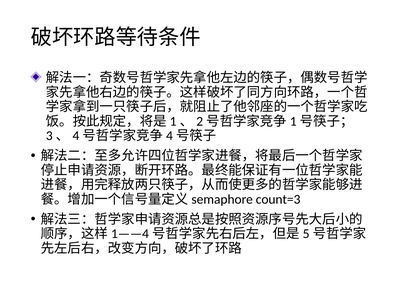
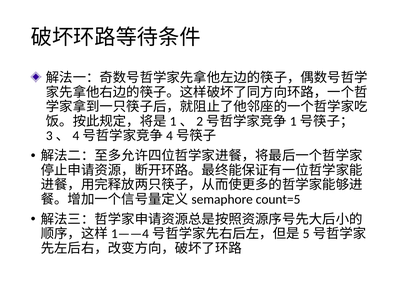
count=3: count=3 -> count=5 (278, 199)
